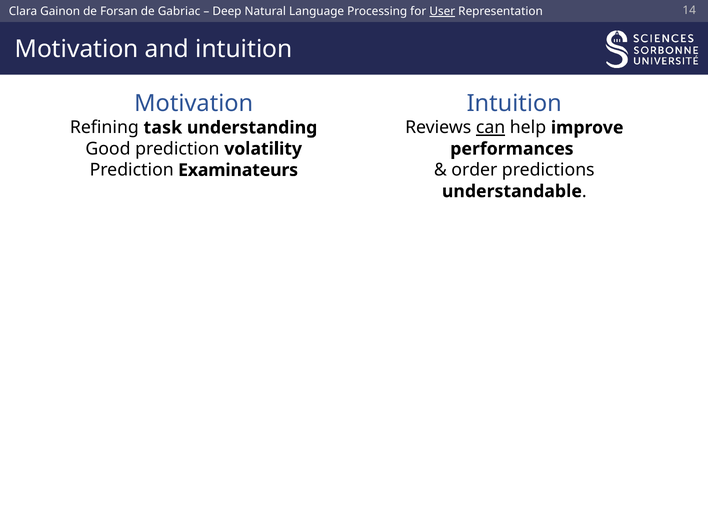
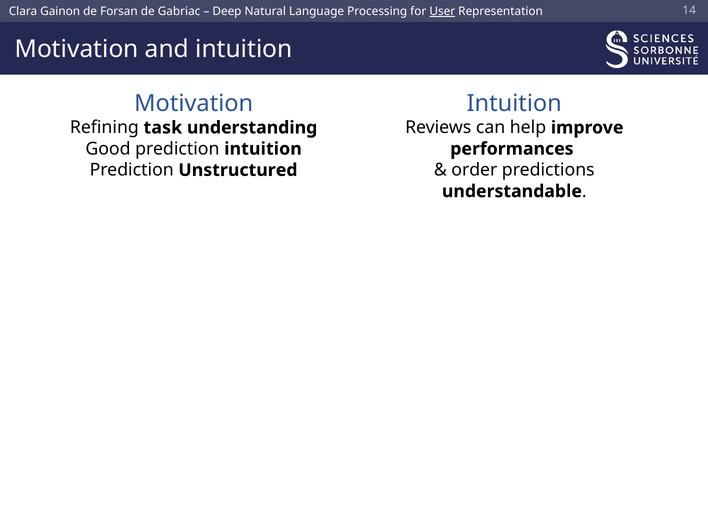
can underline: present -> none (491, 128)
prediction volatility: volatility -> intuition (263, 149)
Examinateurs: Examinateurs -> Unstructured (238, 170)
